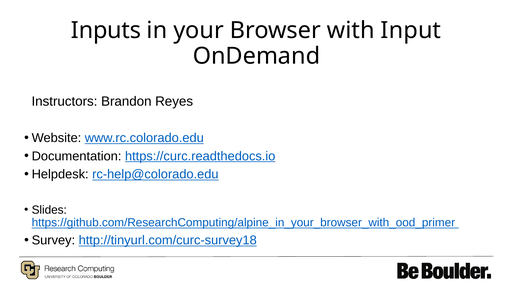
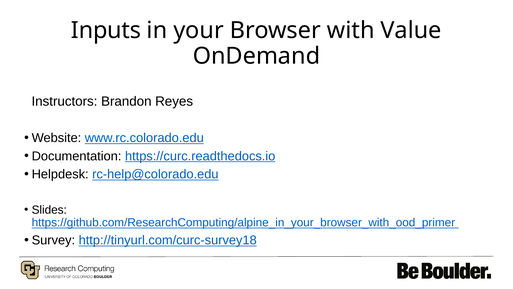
Input: Input -> Value (411, 30)
